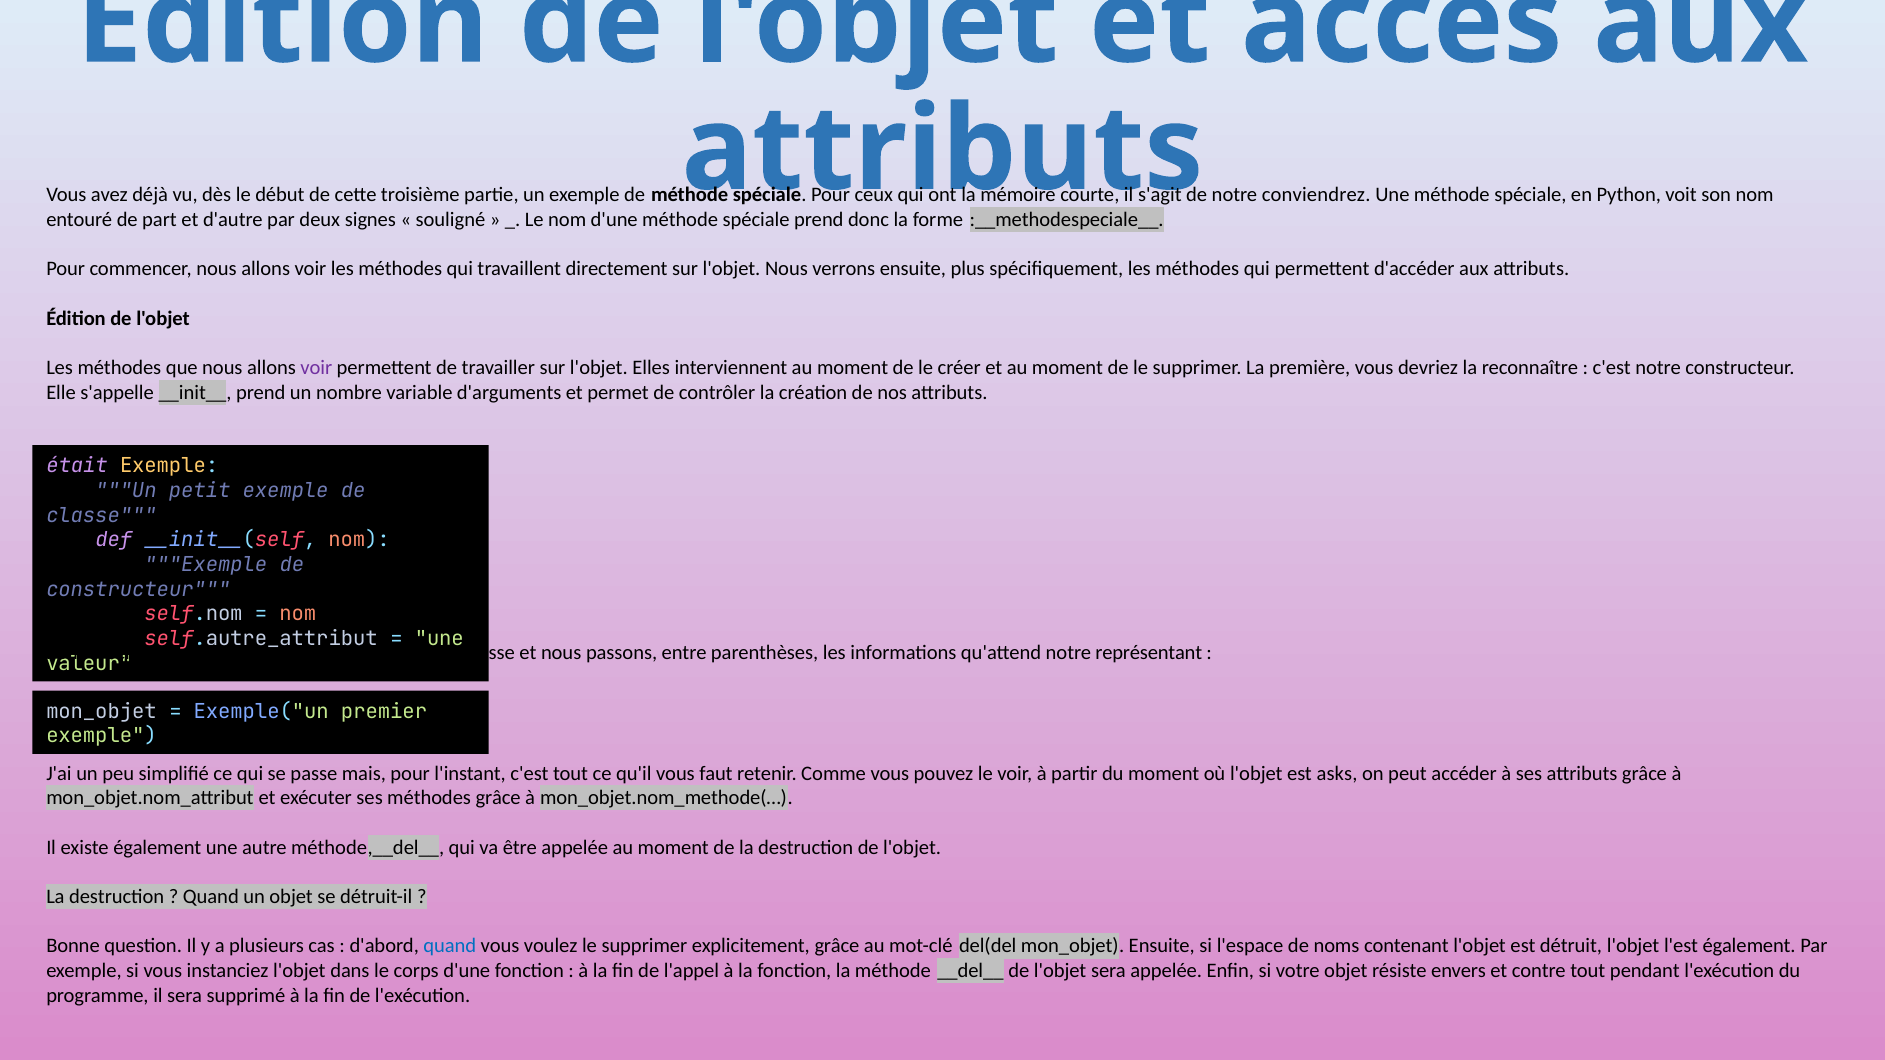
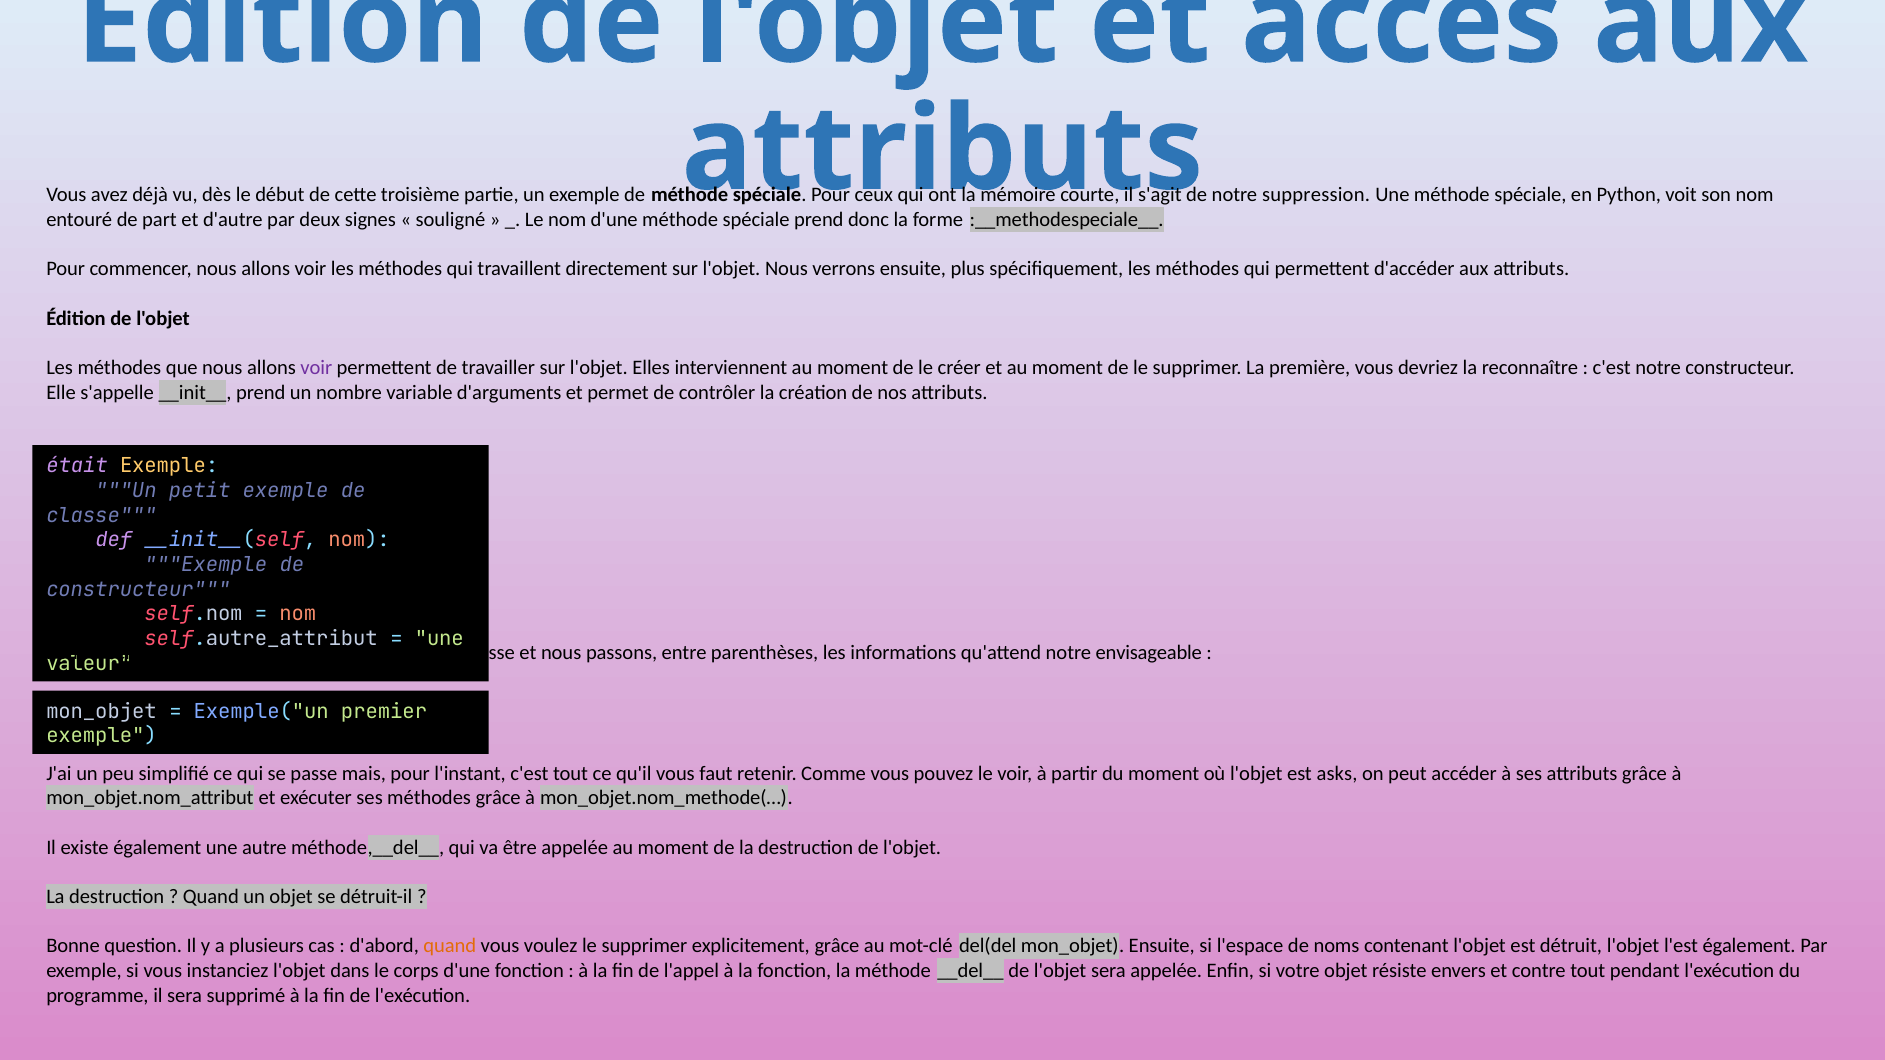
conviendrez: conviendrez -> suppression (1316, 195)
représentant: représentant -> envisageable (1149, 653)
quand colour: blue -> orange (450, 946)
